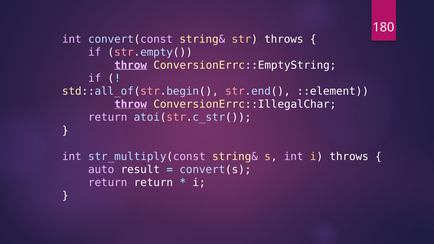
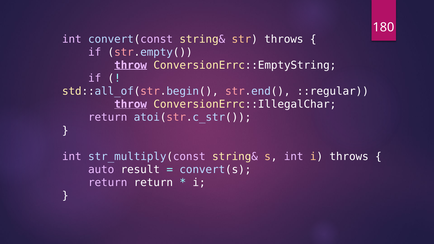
::element: ::element -> ::regular (333, 91)
